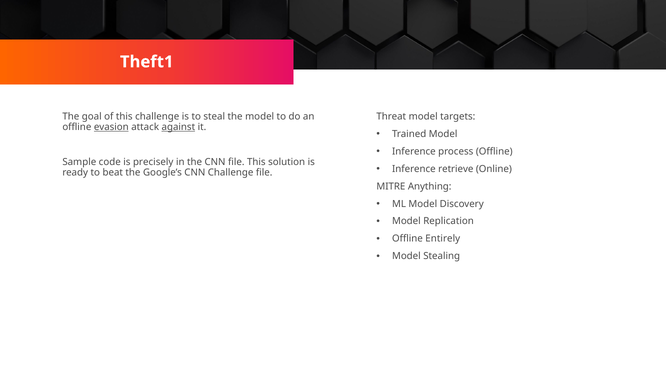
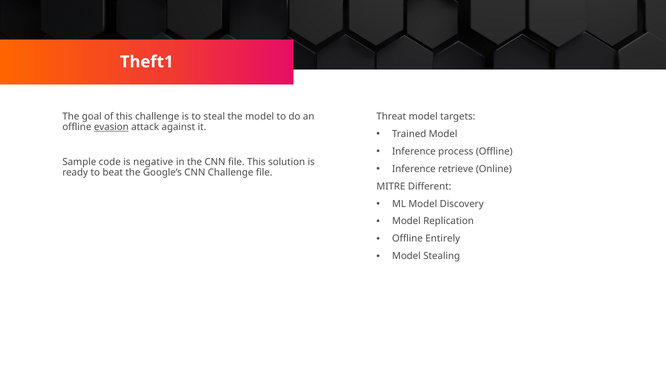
against underline: present -> none (178, 127)
precisely: precisely -> negative (153, 162)
Anything: Anything -> Different (430, 186)
